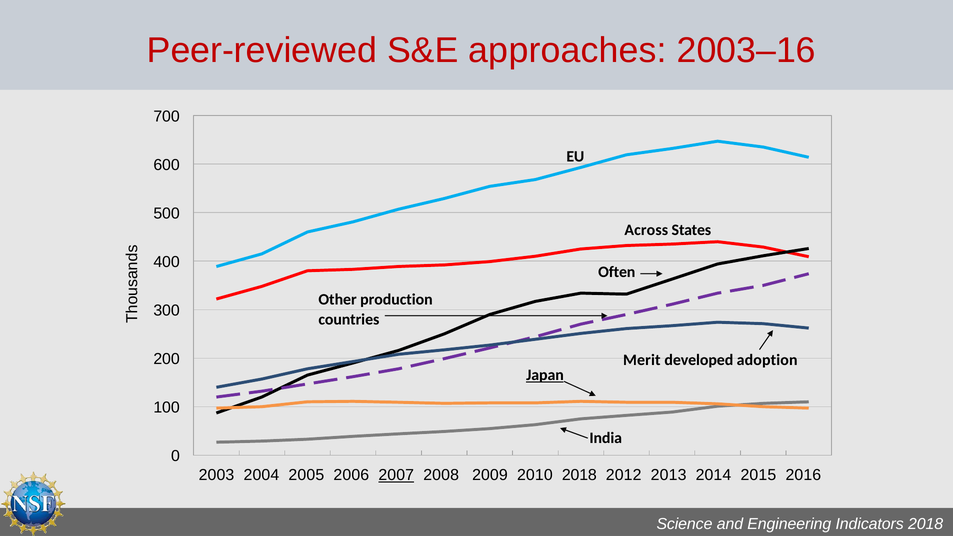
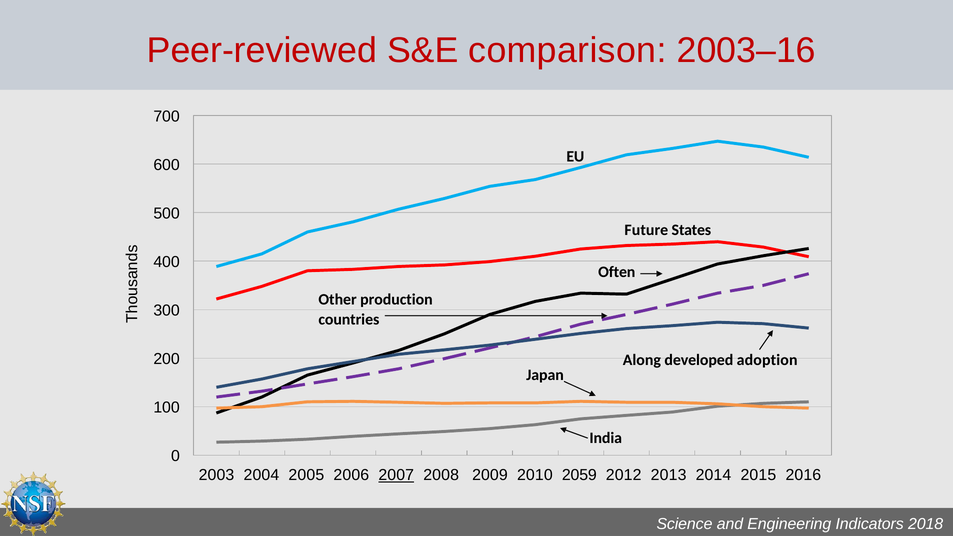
approaches: approaches -> comparison (567, 51)
Across: Across -> Future (646, 230)
Merit: Merit -> Along (642, 360)
Japan underline: present -> none (545, 375)
2010 2018: 2018 -> 2059 (579, 475)
